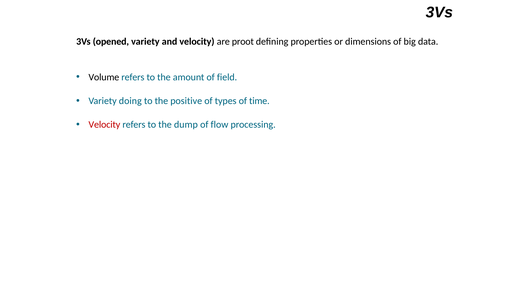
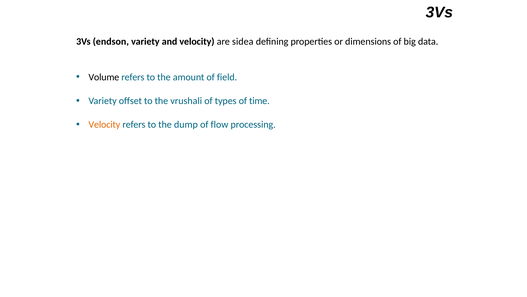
opened: opened -> endson (111, 41)
proot: proot -> sidea (243, 41)
doing: doing -> offset (130, 101)
positive: positive -> vrushali (186, 101)
Velocity colour: red -> orange (104, 125)
